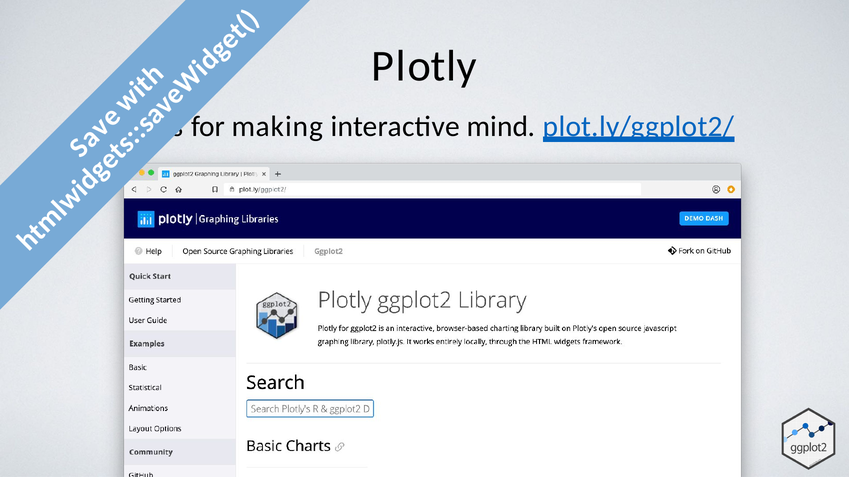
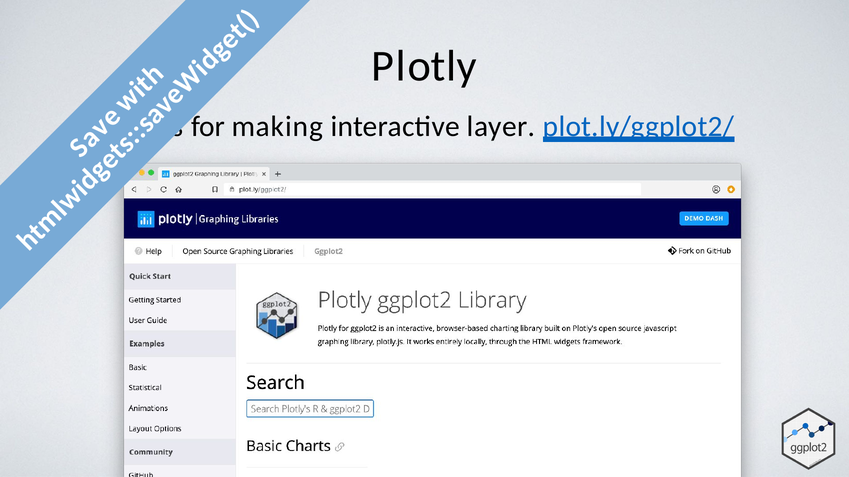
mind: mind -> layer (501, 127)
